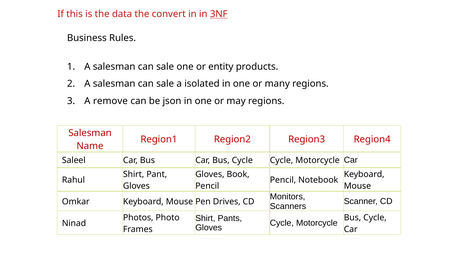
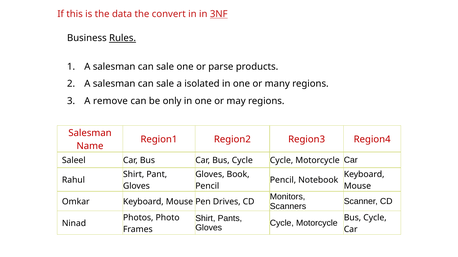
Rules underline: none -> present (123, 38)
entity: entity -> parse (221, 67)
json: json -> only (172, 101)
